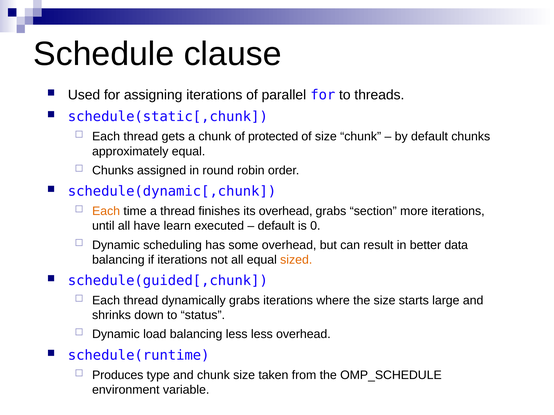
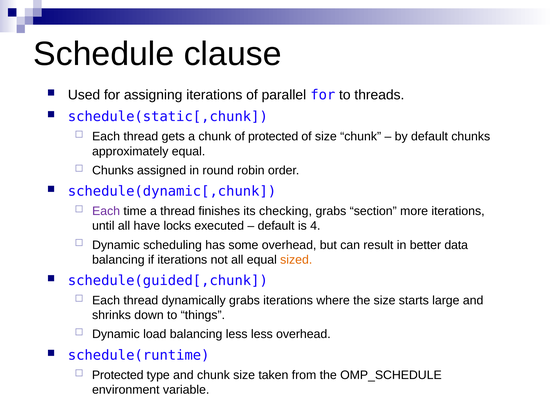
Each colour: orange -> purple (106, 211)
its overhead: overhead -> checking (286, 211)
learn: learn -> locks (177, 226)
0: 0 -> 4 (315, 226)
status: status -> things (203, 316)
Produces: Produces -> Protected (118, 375)
